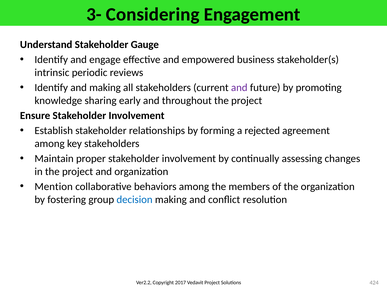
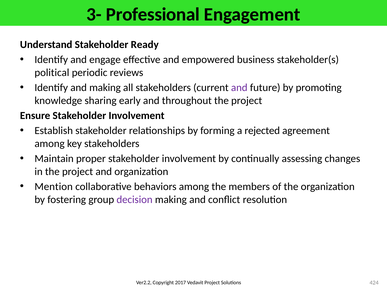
Considering: Considering -> Professional (153, 15)
Gauge: Gauge -> Ready (145, 45)
intrinsic: intrinsic -> political (52, 73)
decision colour: blue -> purple (135, 200)
